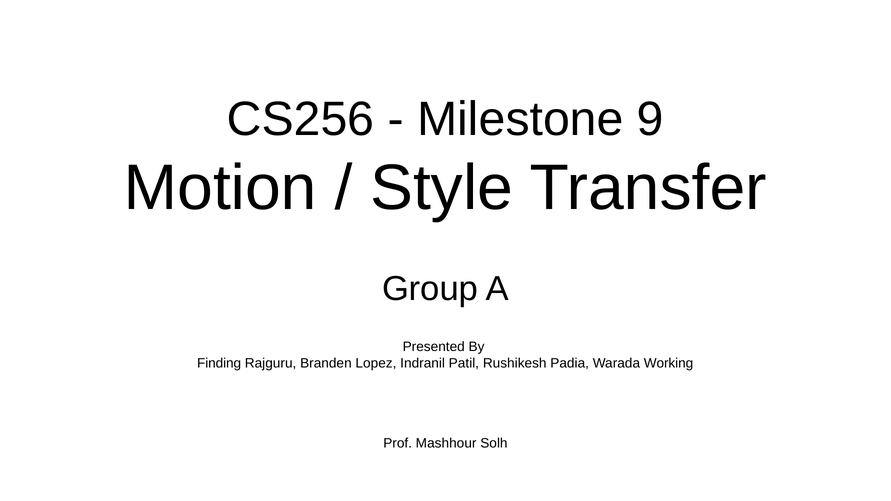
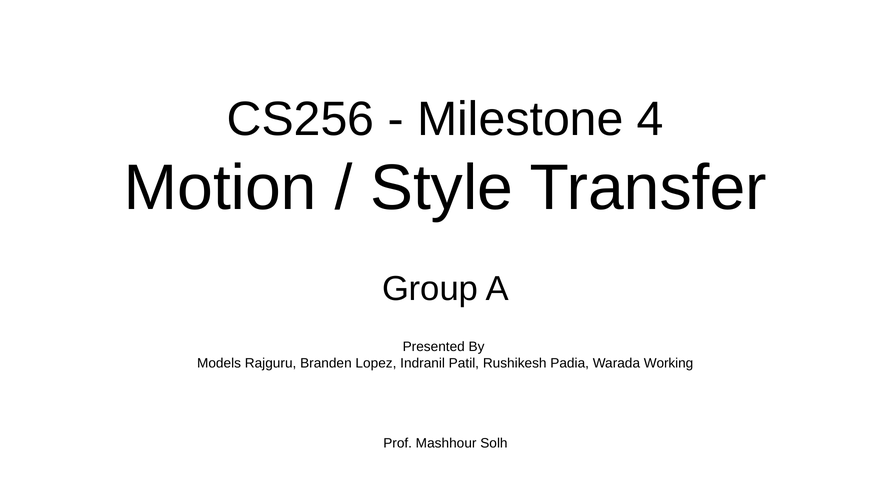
9: 9 -> 4 (650, 120)
Finding: Finding -> Models (219, 363)
